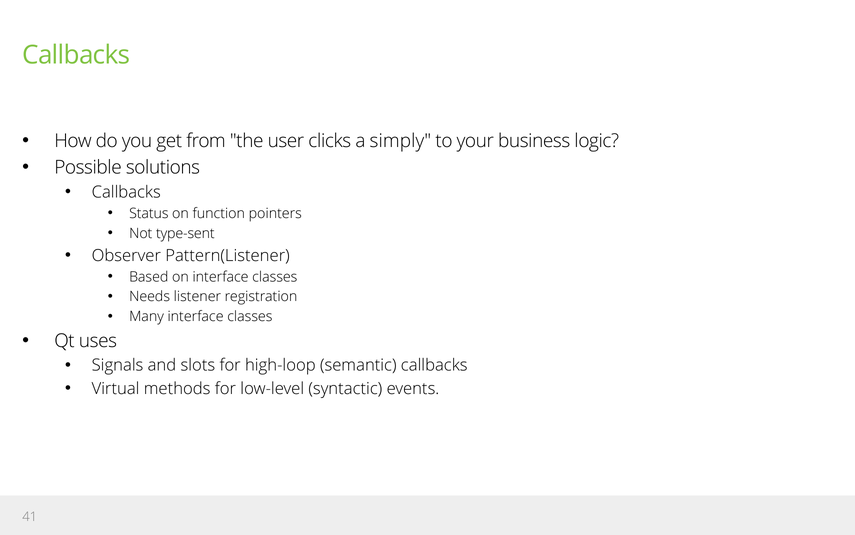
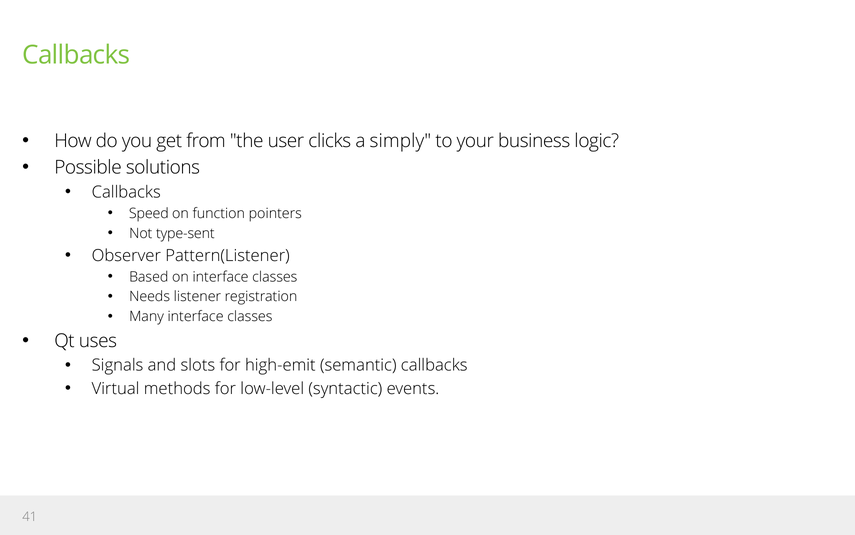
Status: Status -> Speed (149, 213)
high-loop: high-loop -> high-emit (280, 365)
